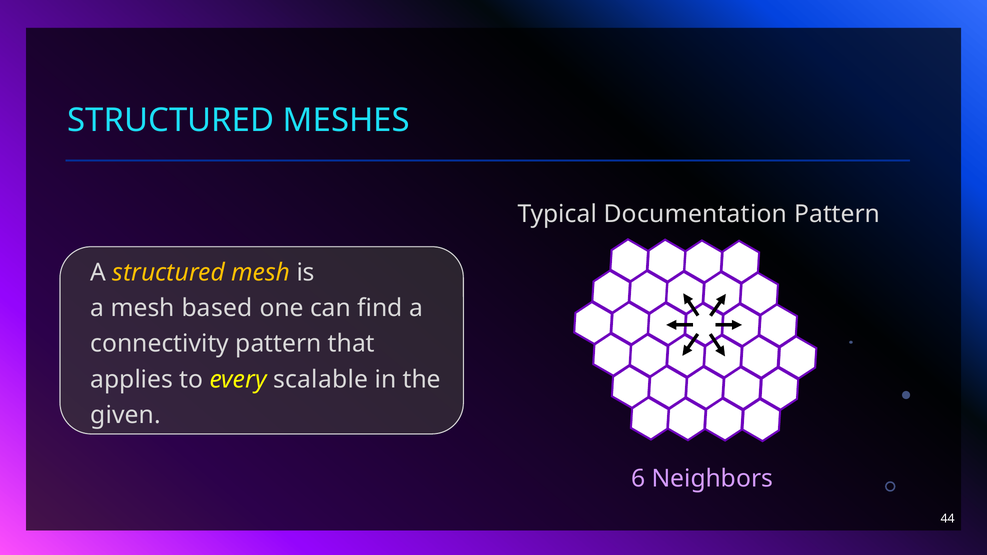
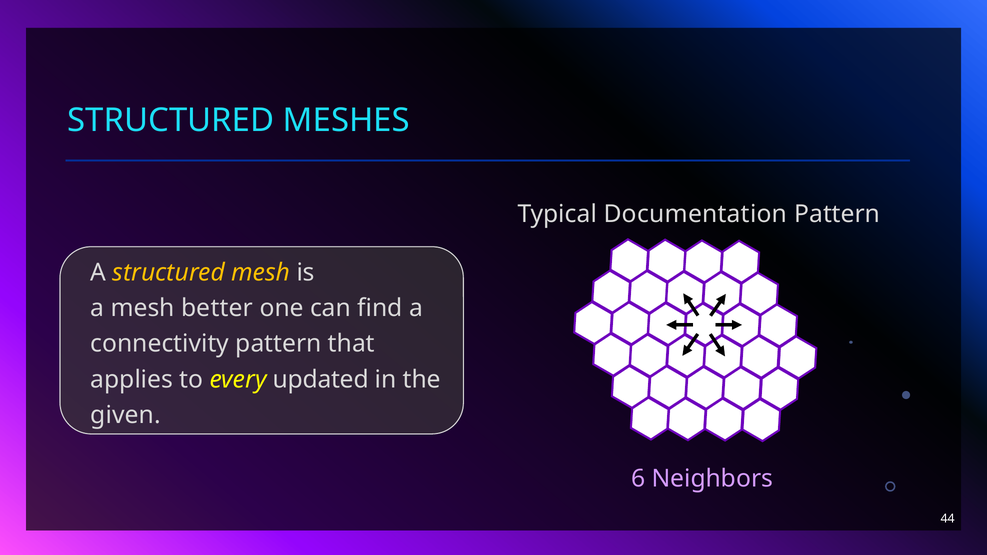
based: based -> better (217, 308)
scalable: scalable -> updated (321, 379)
